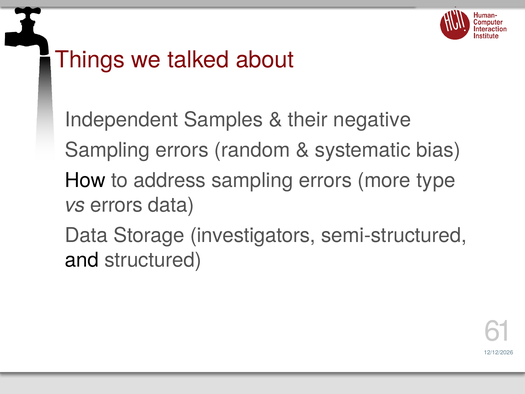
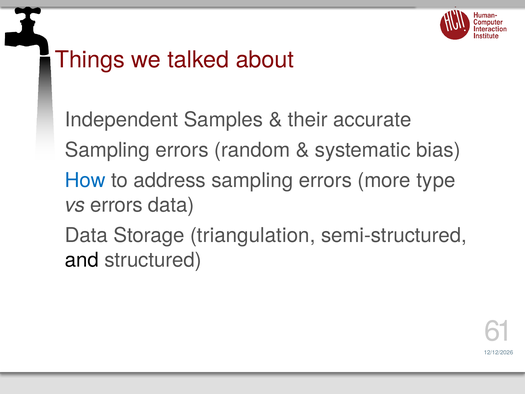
negative: negative -> accurate (372, 120)
How colour: black -> blue (85, 180)
investigators: investigators -> triangulation (253, 235)
